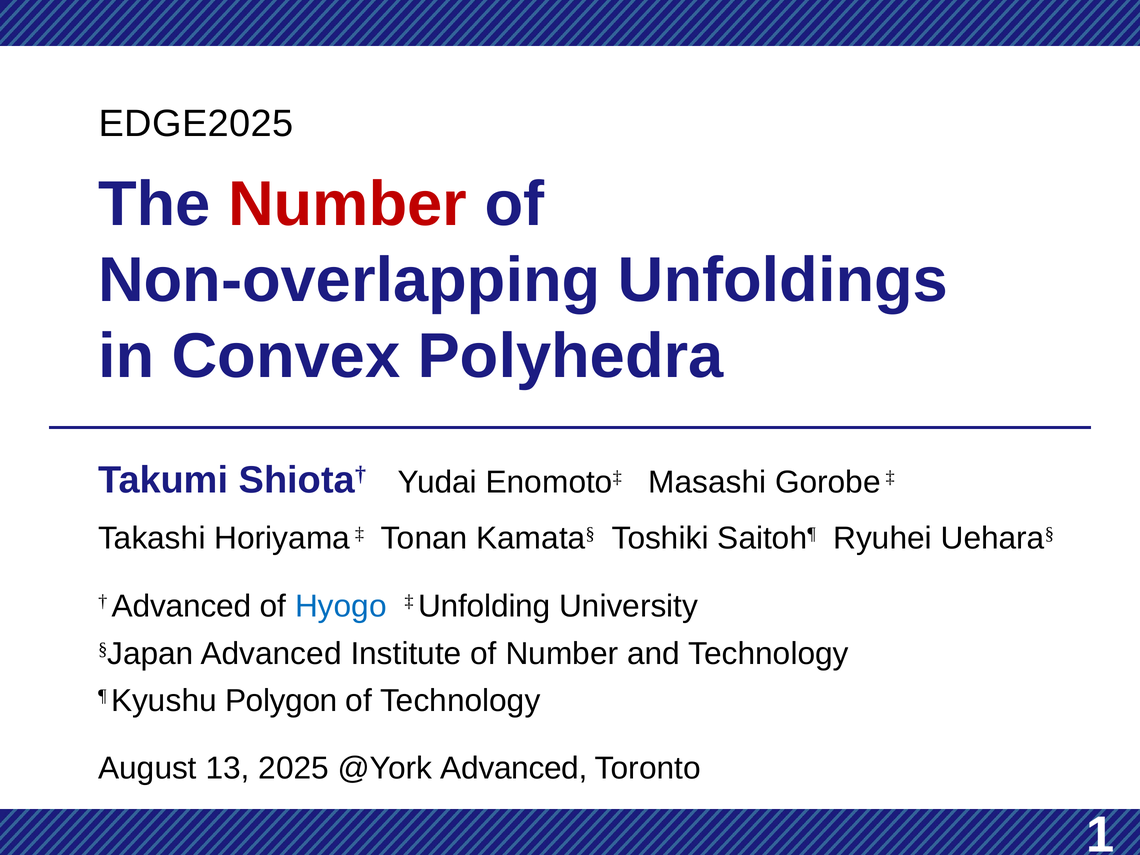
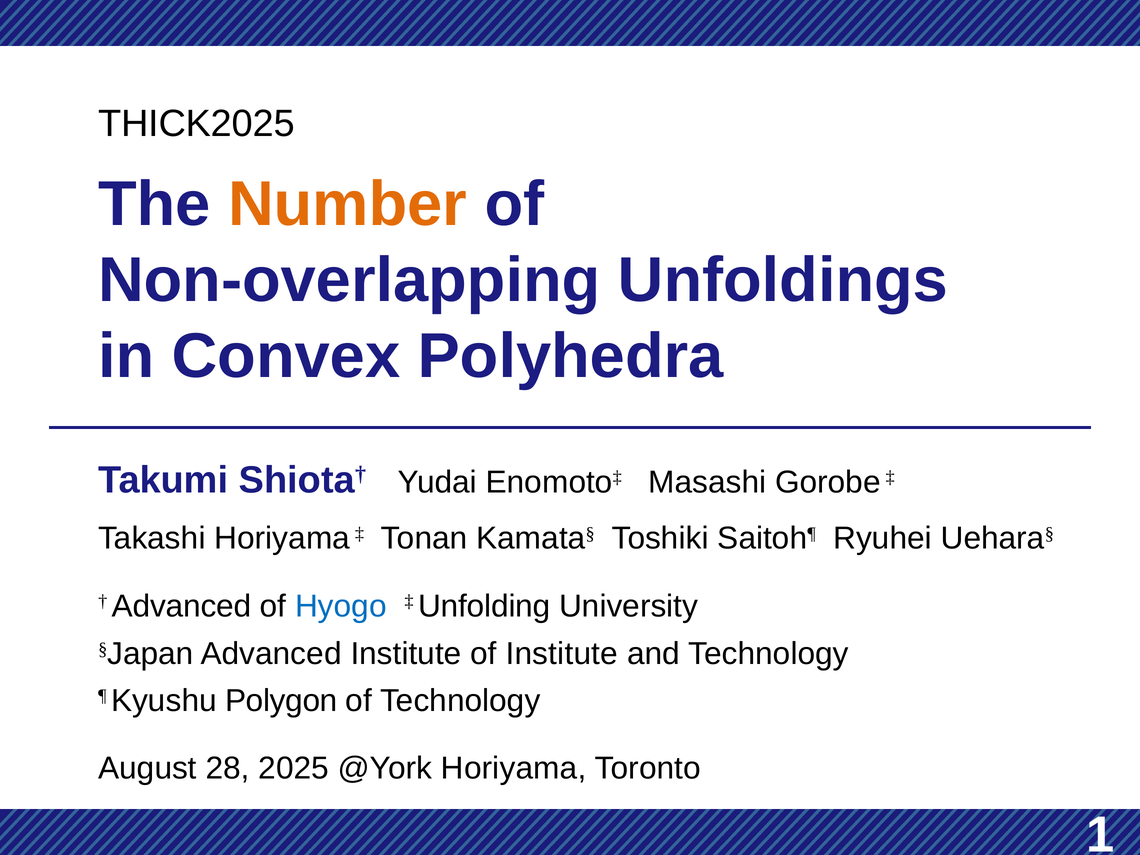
EDGE2025: EDGE2025 -> THICK2025 (196, 124)
Number colour: red -> orange (348, 205)
of Number: Number -> Institute (562, 654)
13: 13 -> 28 (228, 768)
@York Advanced: Advanced -> Horiyama (514, 768)
